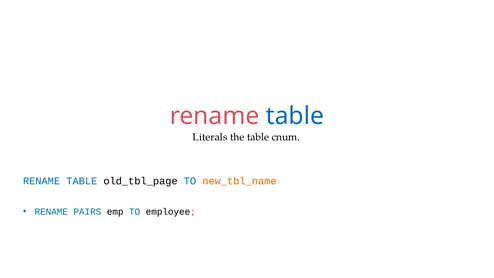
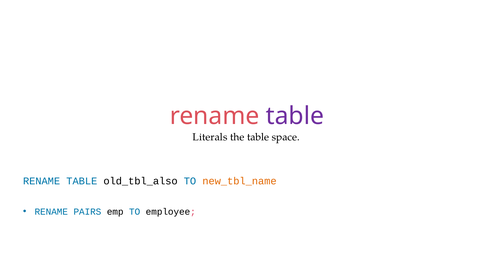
table colour: blue -> purple (295, 116)
cnum: cnum -> space (286, 137)
old_tbl_page: old_tbl_page -> old_tbl_also (141, 181)
